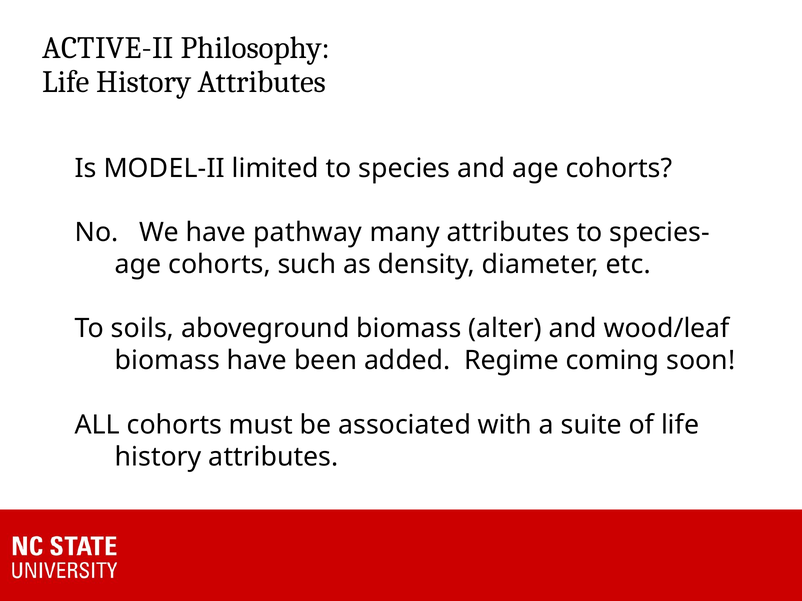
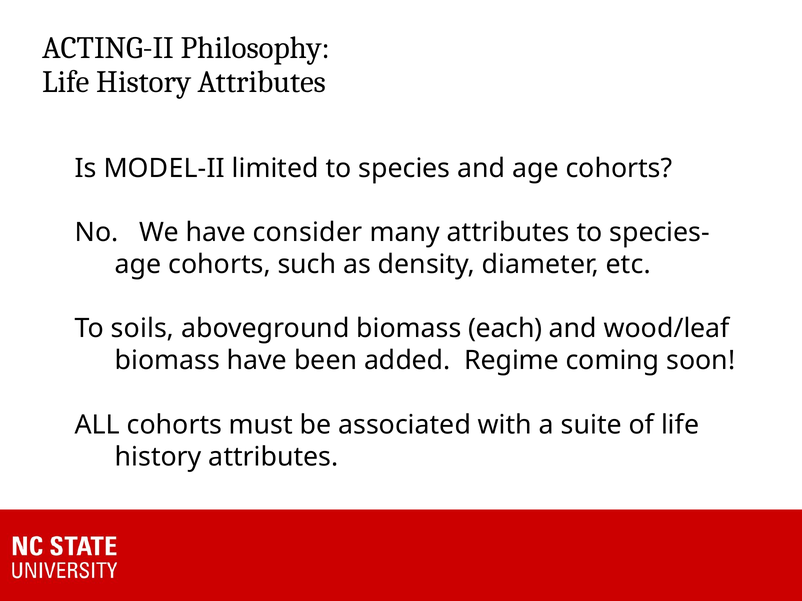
ACTIVE-II: ACTIVE-II -> ACTING-II (108, 48)
pathway: pathway -> consider (308, 233)
alter: alter -> each (505, 329)
